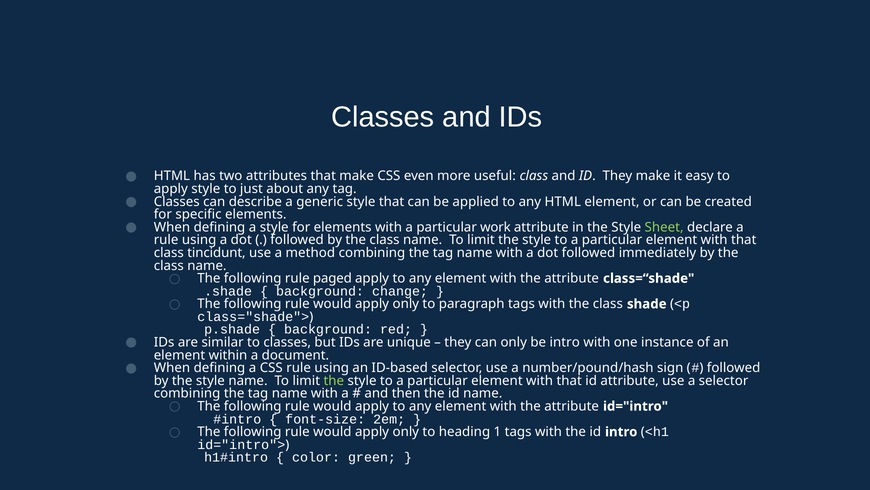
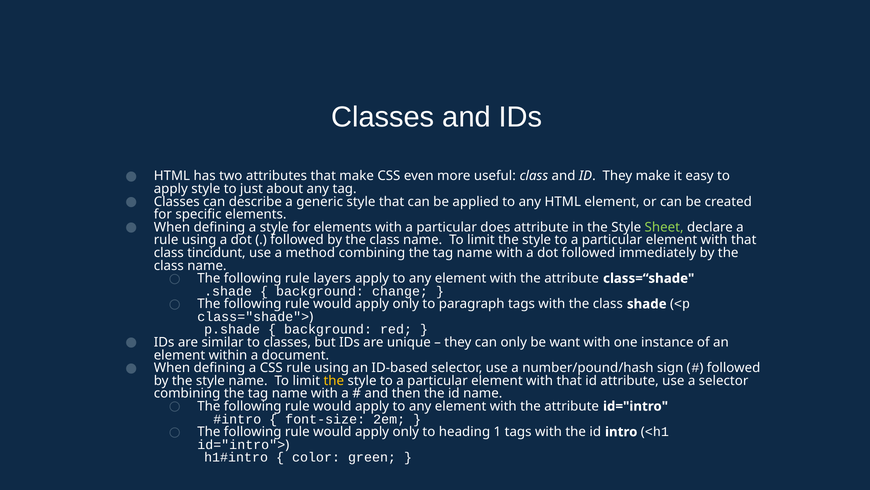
work: work -> does (495, 227)
paged: paged -> layers (332, 278)
be intro: intro -> want (565, 342)
the colour: light green -> yellow (334, 380)
